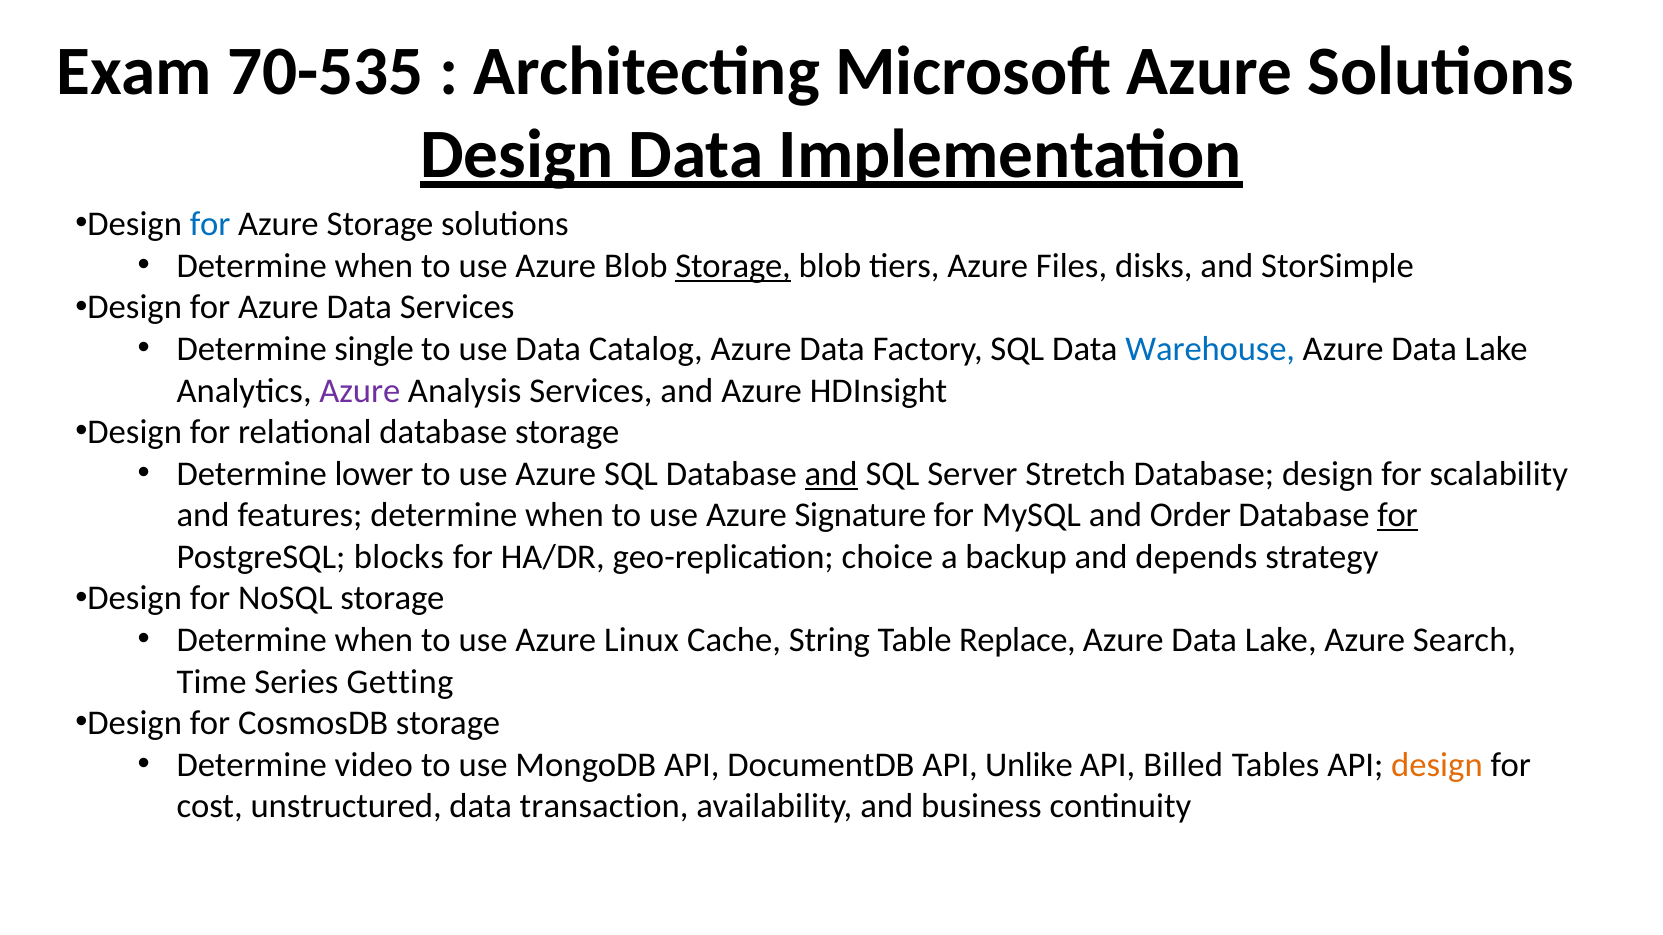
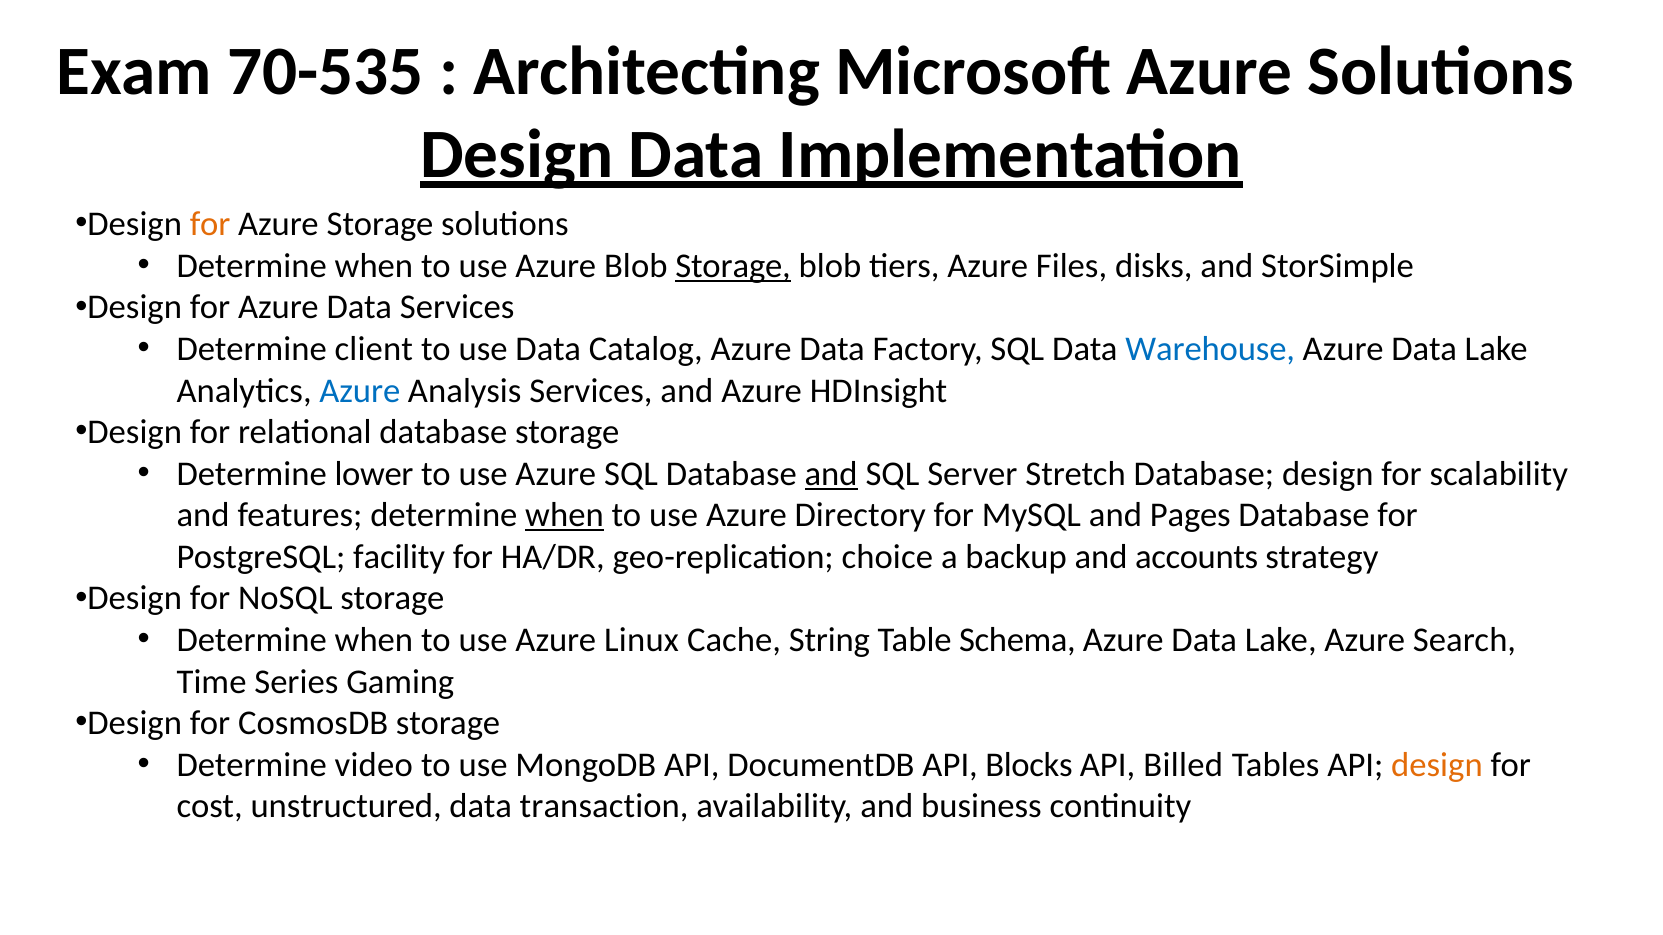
for colour: blue -> orange (210, 225)
single: single -> client (374, 349)
Azure colour: purple -> blue (360, 391)
when underline: none -> present (565, 516)
Signature: Signature -> Directory (860, 516)
Order: Order -> Pages (1190, 516)
for underline: present -> none (1398, 516)
blocks: blocks -> facility (399, 557)
depends: depends -> accounts (1197, 557)
Replace: Replace -> Schema (1017, 640)
Getting: Getting -> Gaming (400, 682)
Unlike: Unlike -> Blocks (1029, 765)
